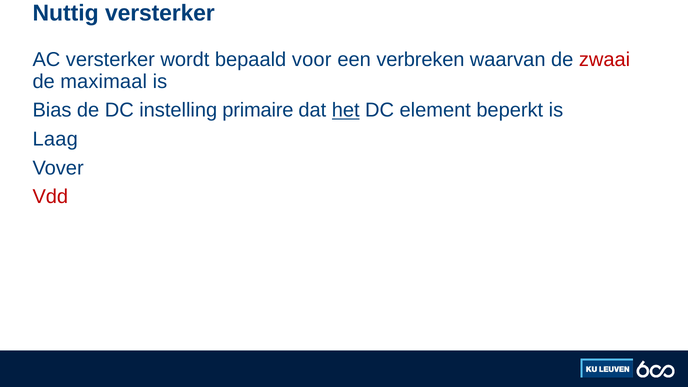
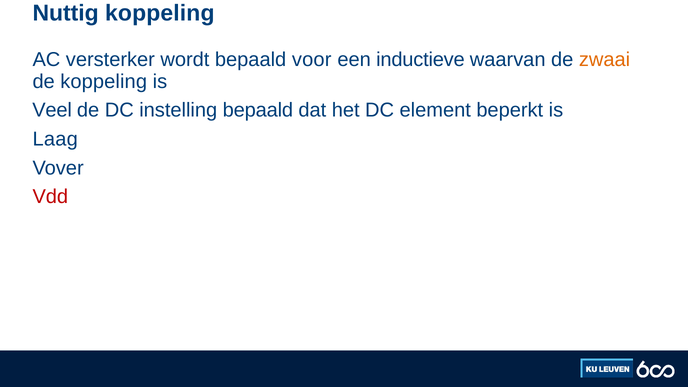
Nuttig versterker: versterker -> koppeling (160, 13)
verbreken: verbreken -> inductieve (420, 60)
zwaai colour: red -> orange (605, 60)
de maximaal: maximaal -> koppeling (104, 81)
Bias: Bias -> Veel (52, 110)
instelling primaire: primaire -> bepaald (258, 110)
het underline: present -> none (346, 110)
